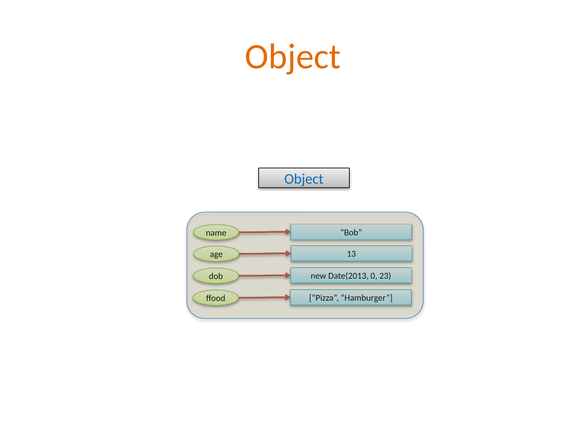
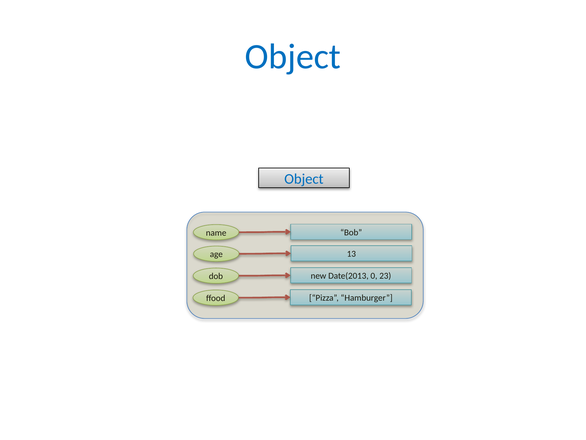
Object colour: orange -> blue (293, 57)
